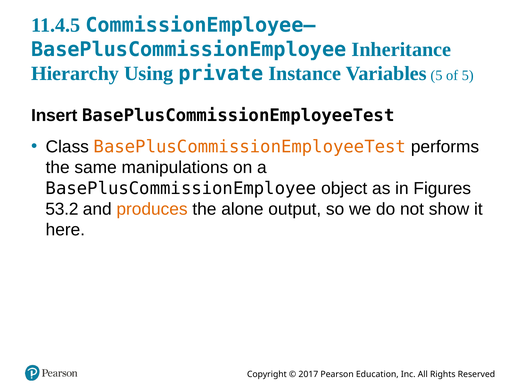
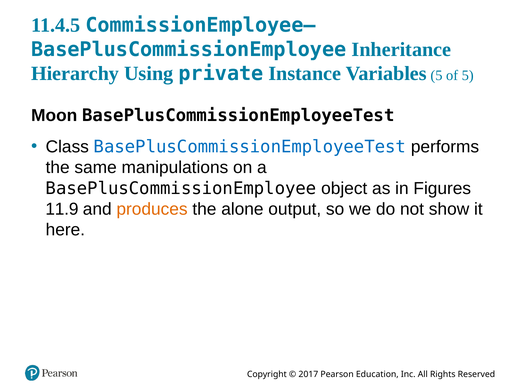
Insert: Insert -> Moon (54, 115)
BasePlusCommissionEmployeeTest colour: orange -> blue (250, 147)
53.2: 53.2 -> 11.9 (62, 209)
